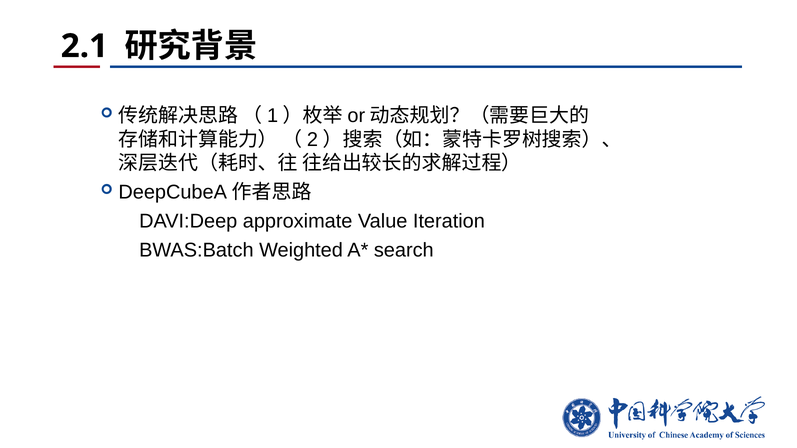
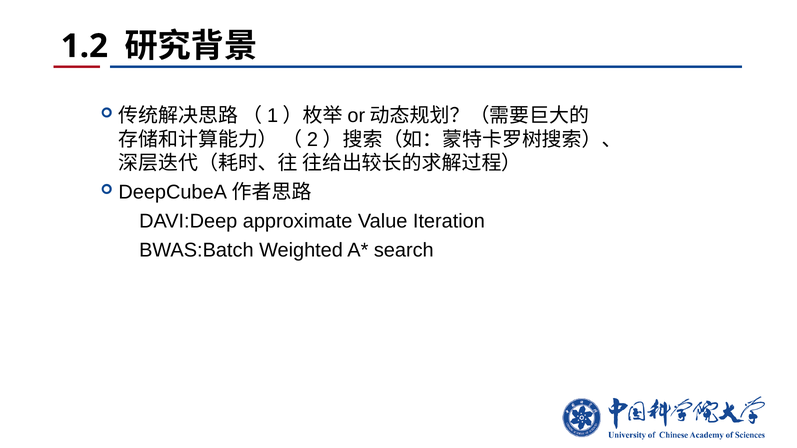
2.1: 2.1 -> 1.2 (84, 46)
